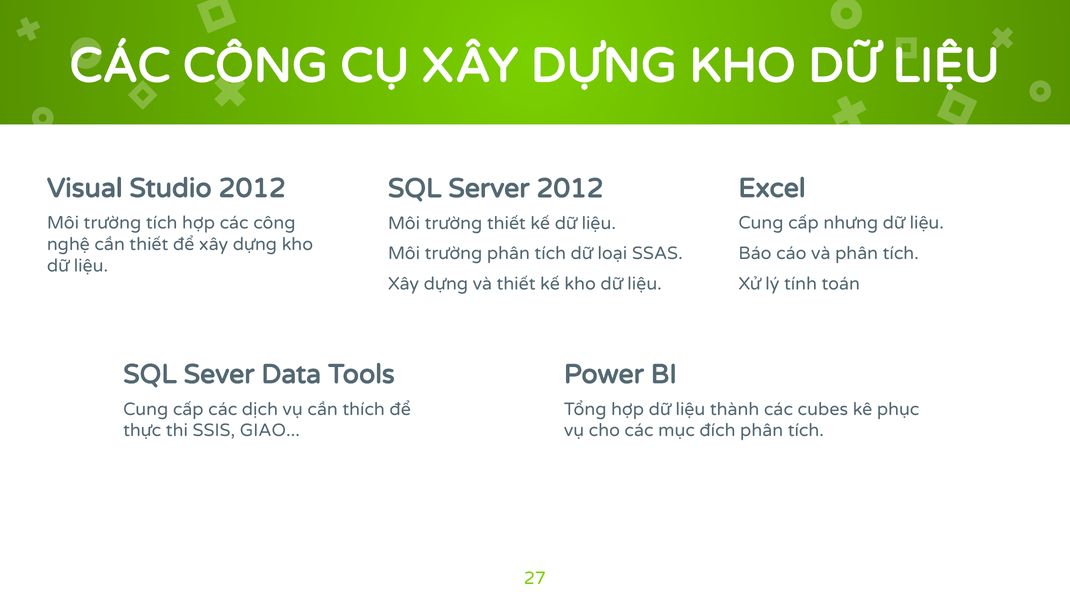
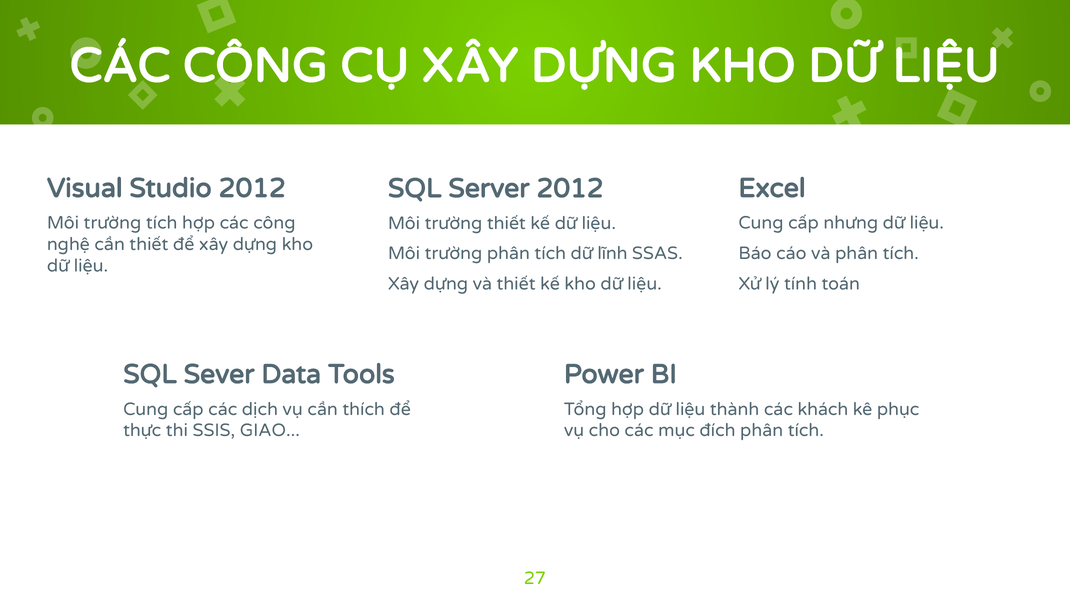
loại: loại -> lĩnh (612, 254)
cubes: cubes -> khách (823, 409)
